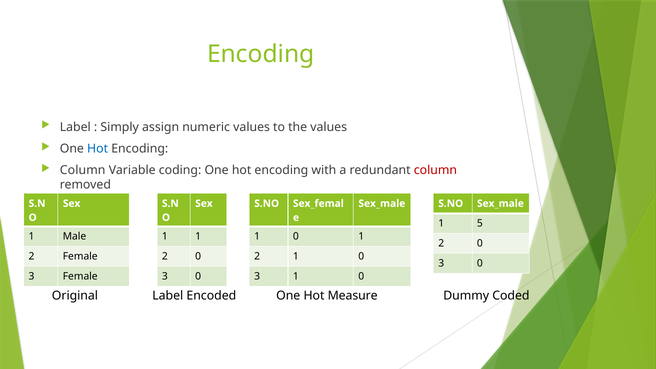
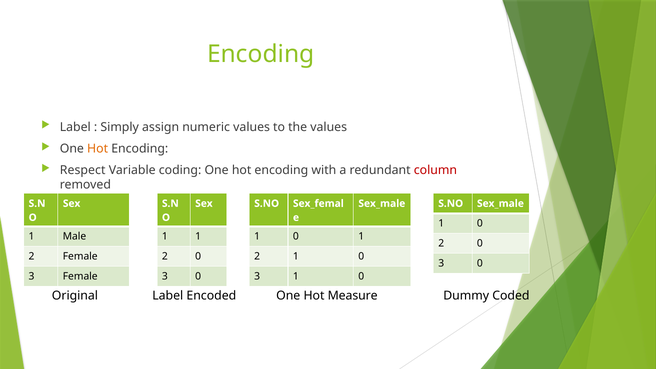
Hot colour: blue -> orange (98, 149)
Column: Column -> Respect (83, 170)
5: 5 -> 0 (480, 223)
